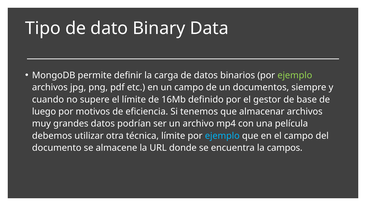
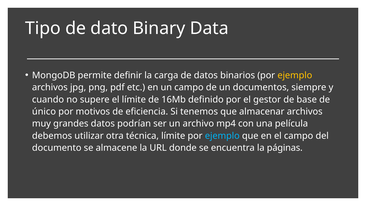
ejemplo colour: light green -> yellow (295, 75)
luego: luego -> único (44, 112)
campos: campos -> páginas (285, 148)
